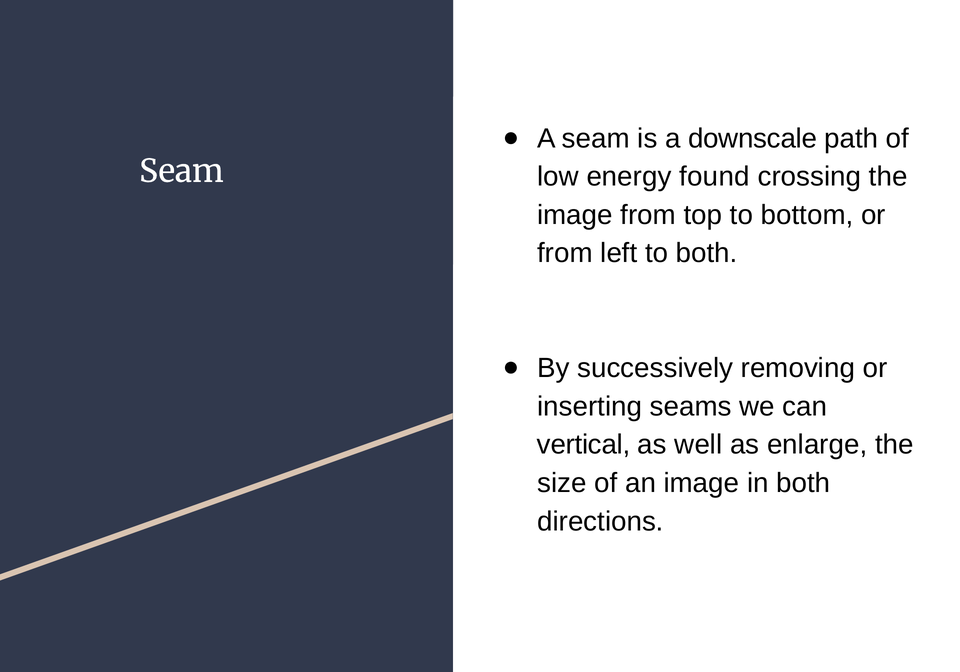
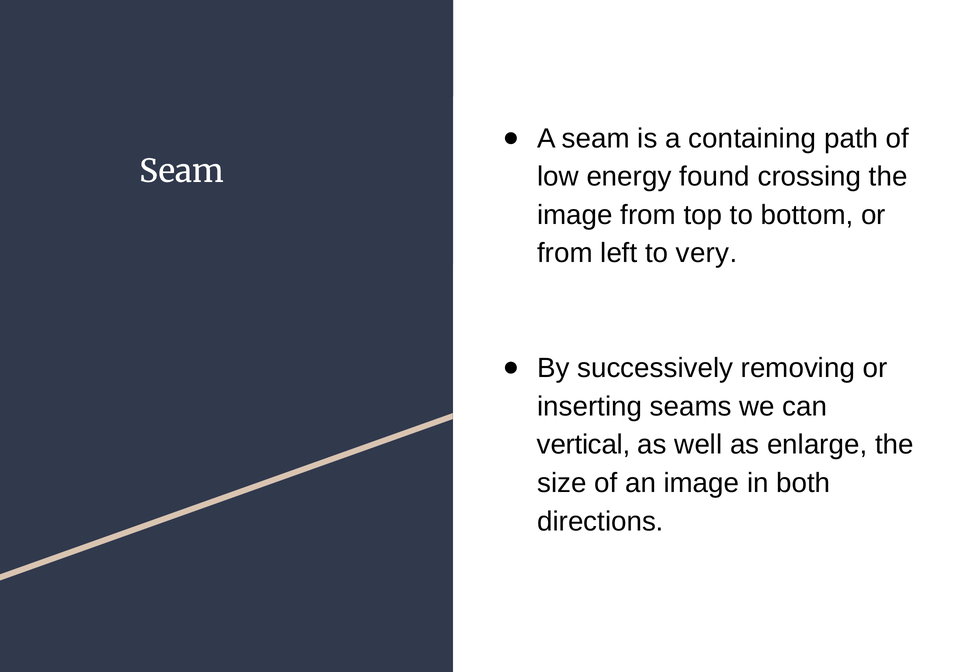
downscale: downscale -> containing (752, 138)
to both: both -> very (707, 253)
